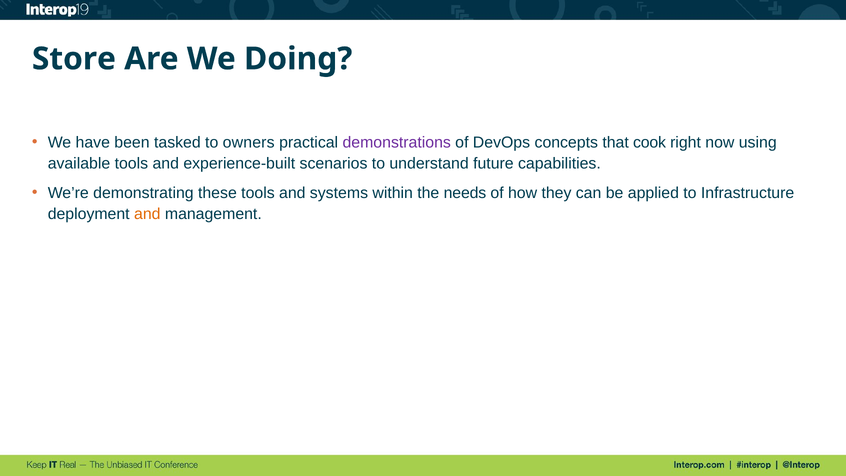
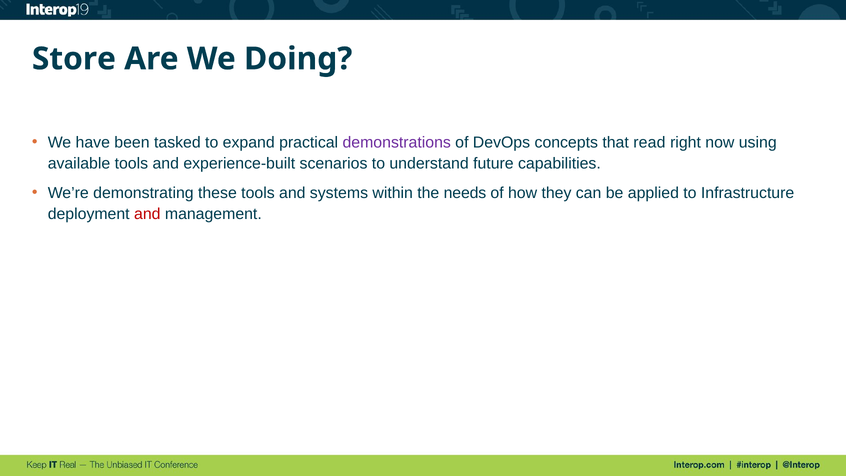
owners: owners -> expand (249, 142)
cook: cook -> read (649, 142)
and colour: orange -> red (147, 214)
